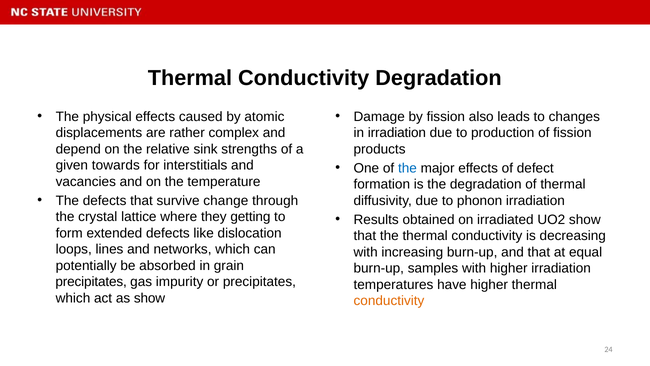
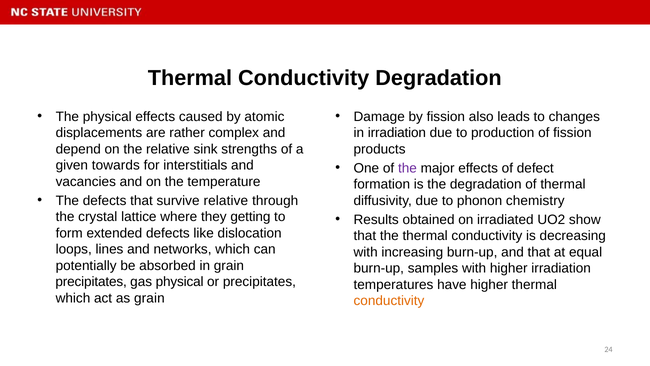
the colour: blue -> purple (407, 168)
survive change: change -> relative (226, 200)
phonon irradiation: irradiation -> chemistry (535, 200)
gas impurity: impurity -> physical (180, 282)
as show: show -> grain (149, 298)
